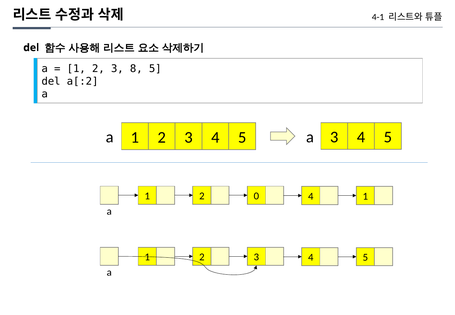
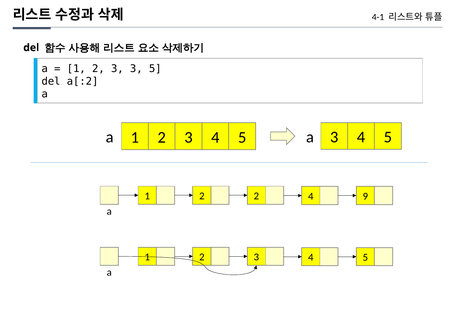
3 8: 8 -> 3 (136, 69)
2 0: 0 -> 2 (256, 196)
4 1: 1 -> 9 (365, 196)
